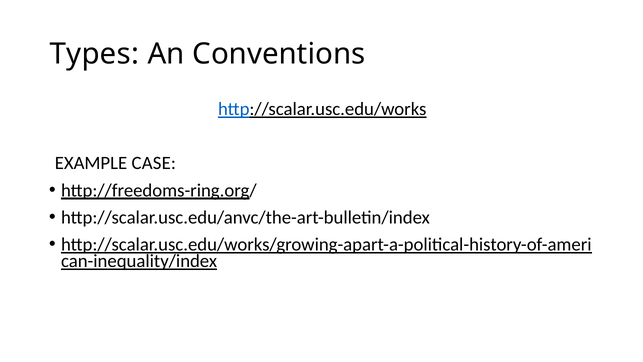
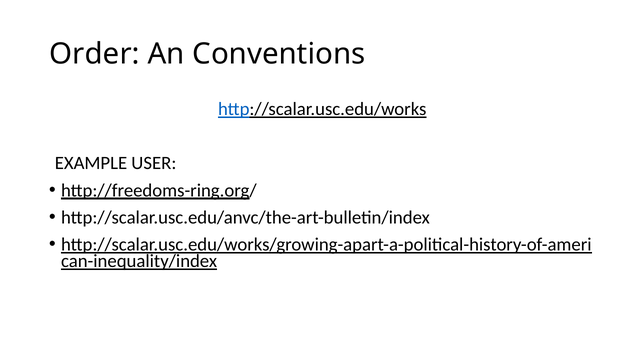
Types: Types -> Order (94, 54)
CASE: CASE -> USER (154, 163)
